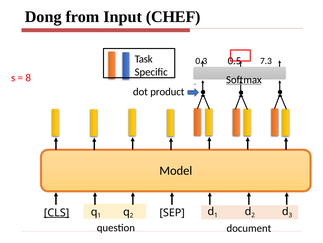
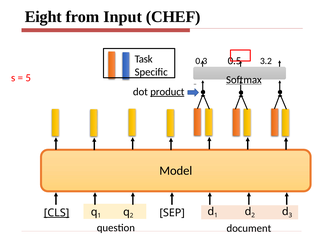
Dong: Dong -> Eight (43, 17)
7.3: 7.3 -> 3.2 (266, 61)
8: 8 -> 5 (28, 78)
product underline: none -> present (167, 92)
